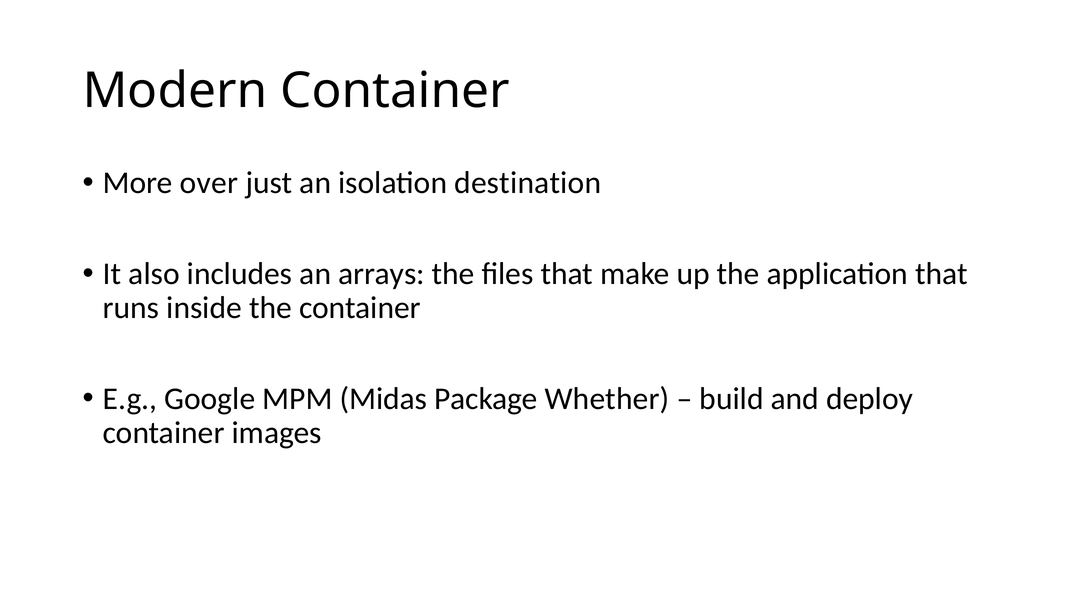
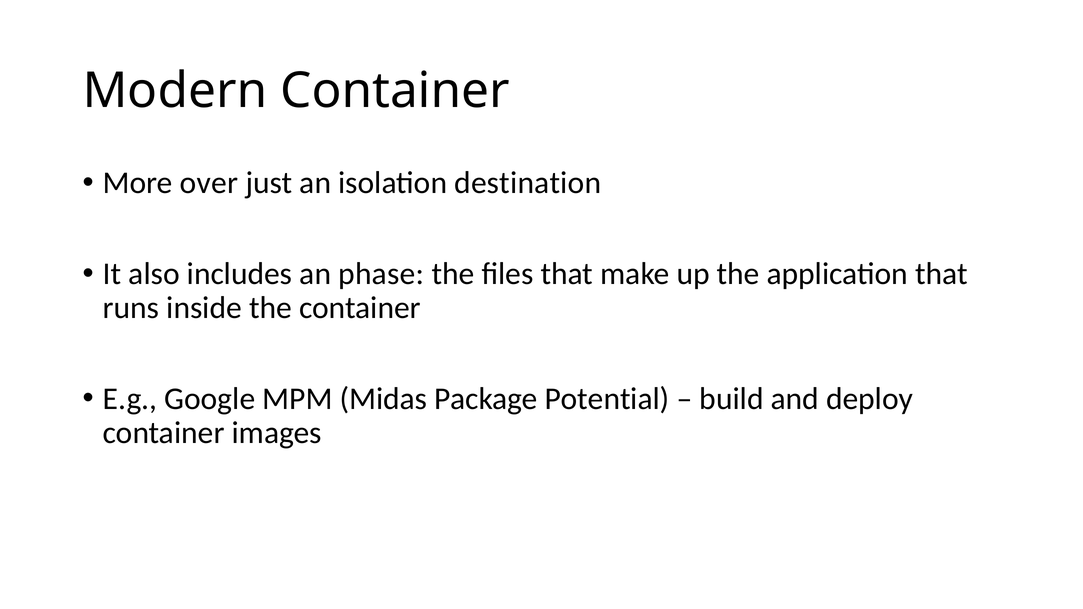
arrays: arrays -> phase (381, 274)
Whether: Whether -> Potential (607, 399)
